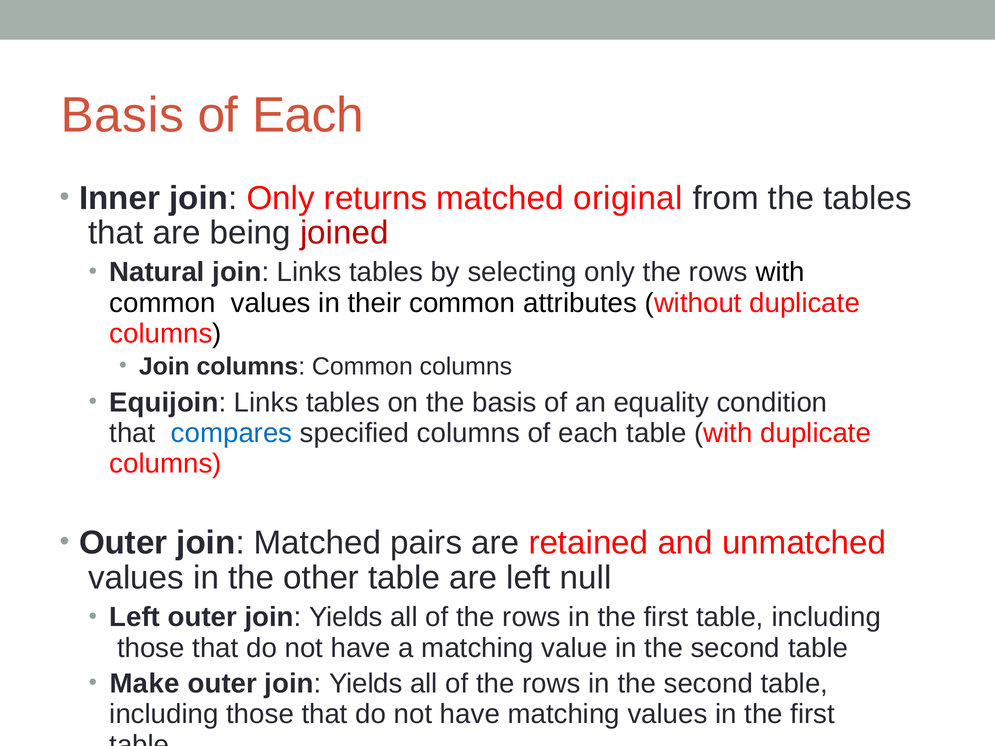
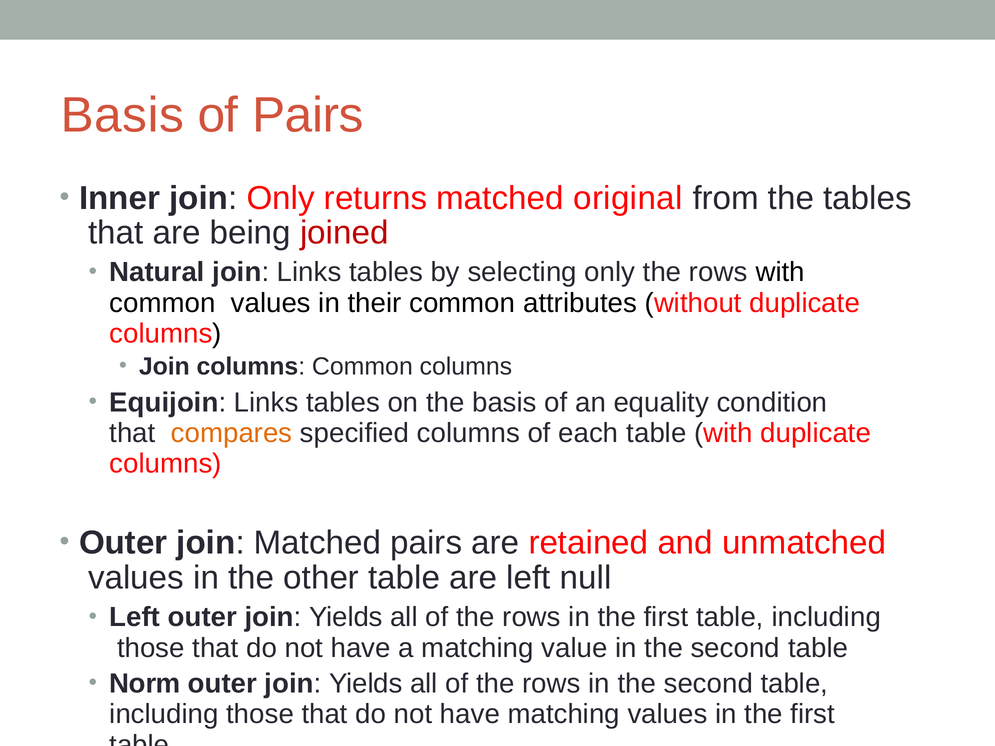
Each: Each -> Pairs (308, 115)
compares colour: blue -> orange (232, 433)
Make: Make -> Norm (145, 684)
